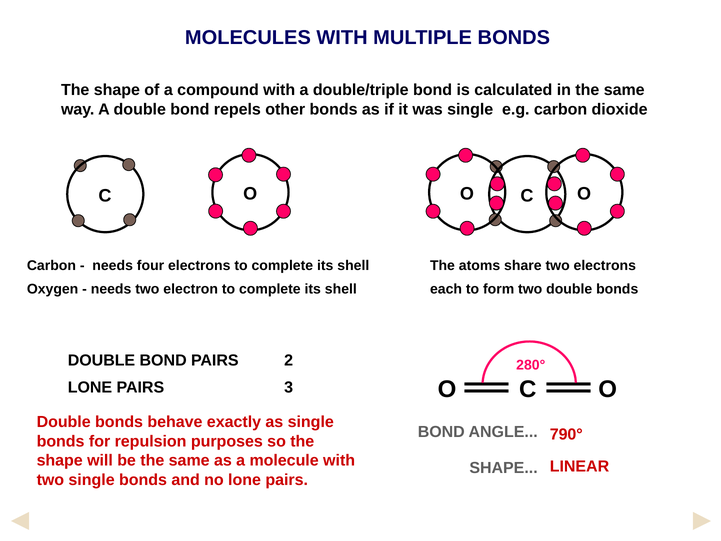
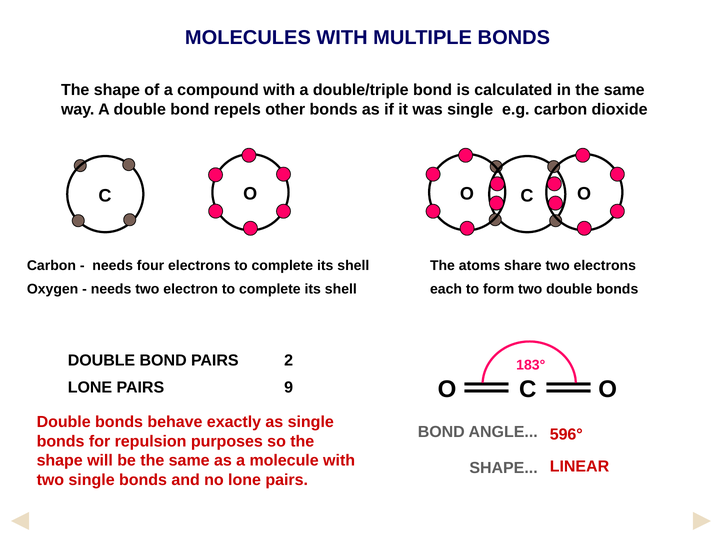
280°: 280° -> 183° (531, 365)
3: 3 -> 9 (289, 387)
790°: 790° -> 596° (566, 434)
